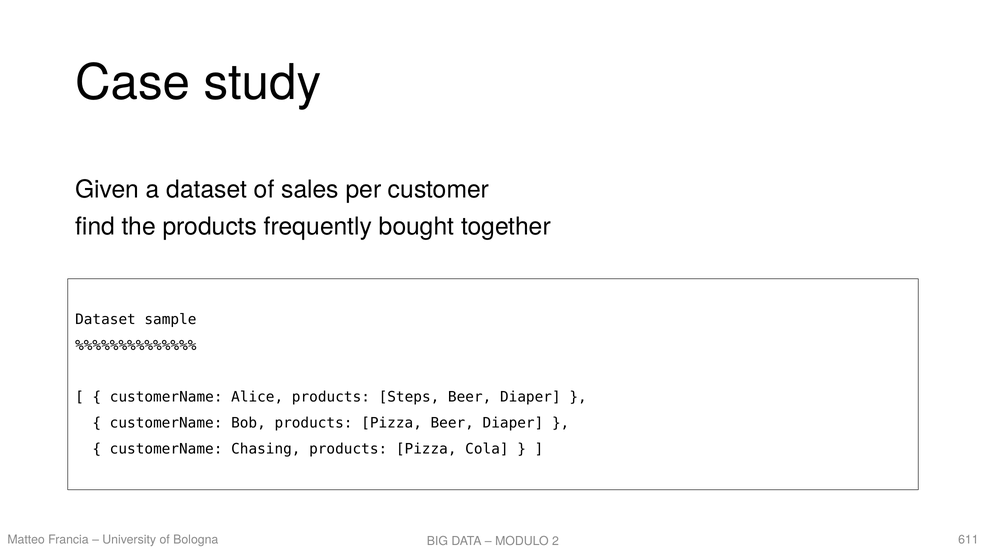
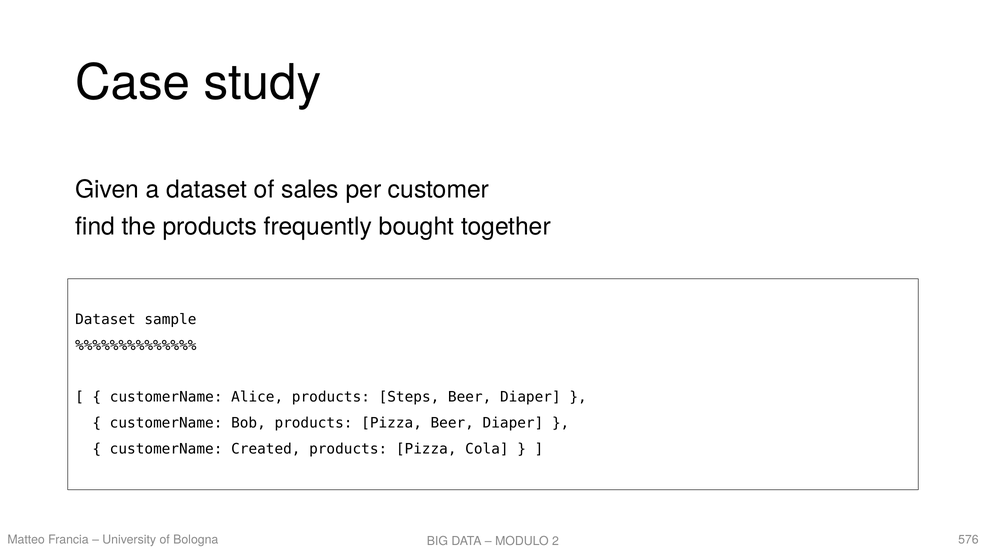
Chasing: Chasing -> Created (266, 449)
611: 611 -> 576 (968, 539)
